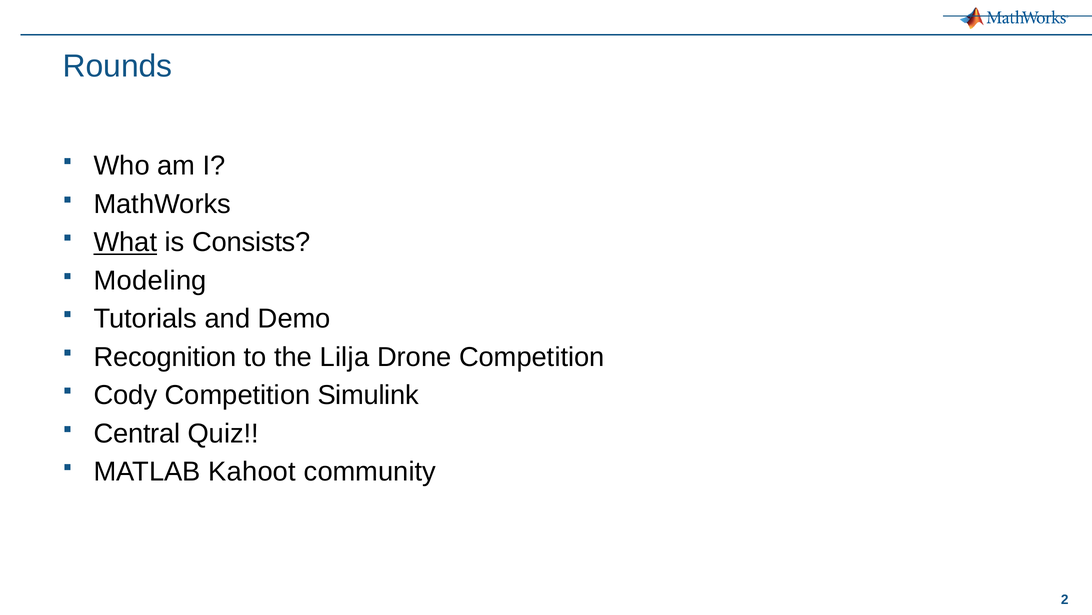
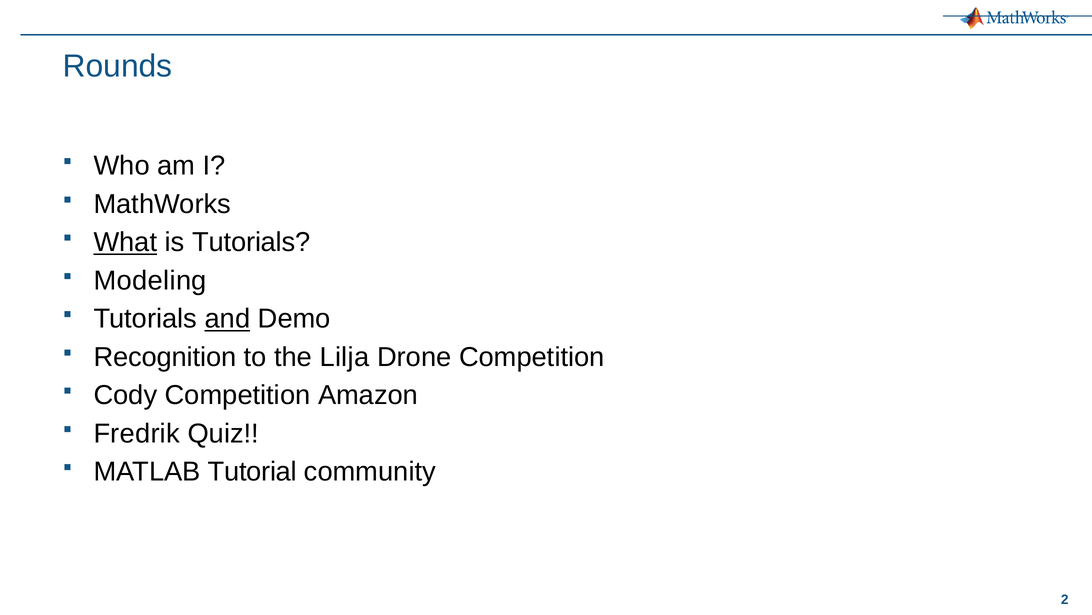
is Consists: Consists -> Tutorials (251, 242)
and underline: none -> present (228, 319)
Simulink: Simulink -> Amazon (368, 395)
Central: Central -> Fredrik (137, 433)
Kahoot: Kahoot -> Tutorial (252, 471)
